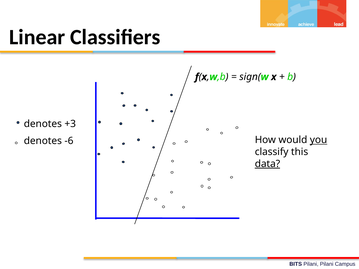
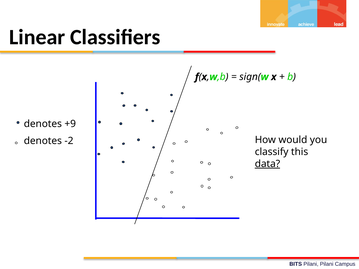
+3: +3 -> +9 (70, 124)
you underline: present -> none (319, 140)
-6: -6 -> -2 (69, 141)
